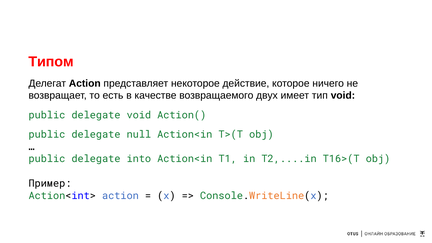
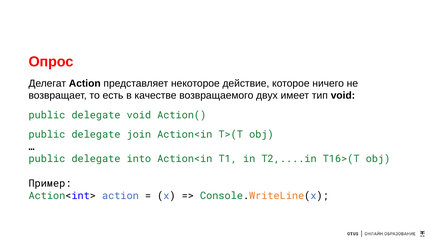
Типом: Типом -> Опрос (51, 62)
null: null -> join (139, 134)
